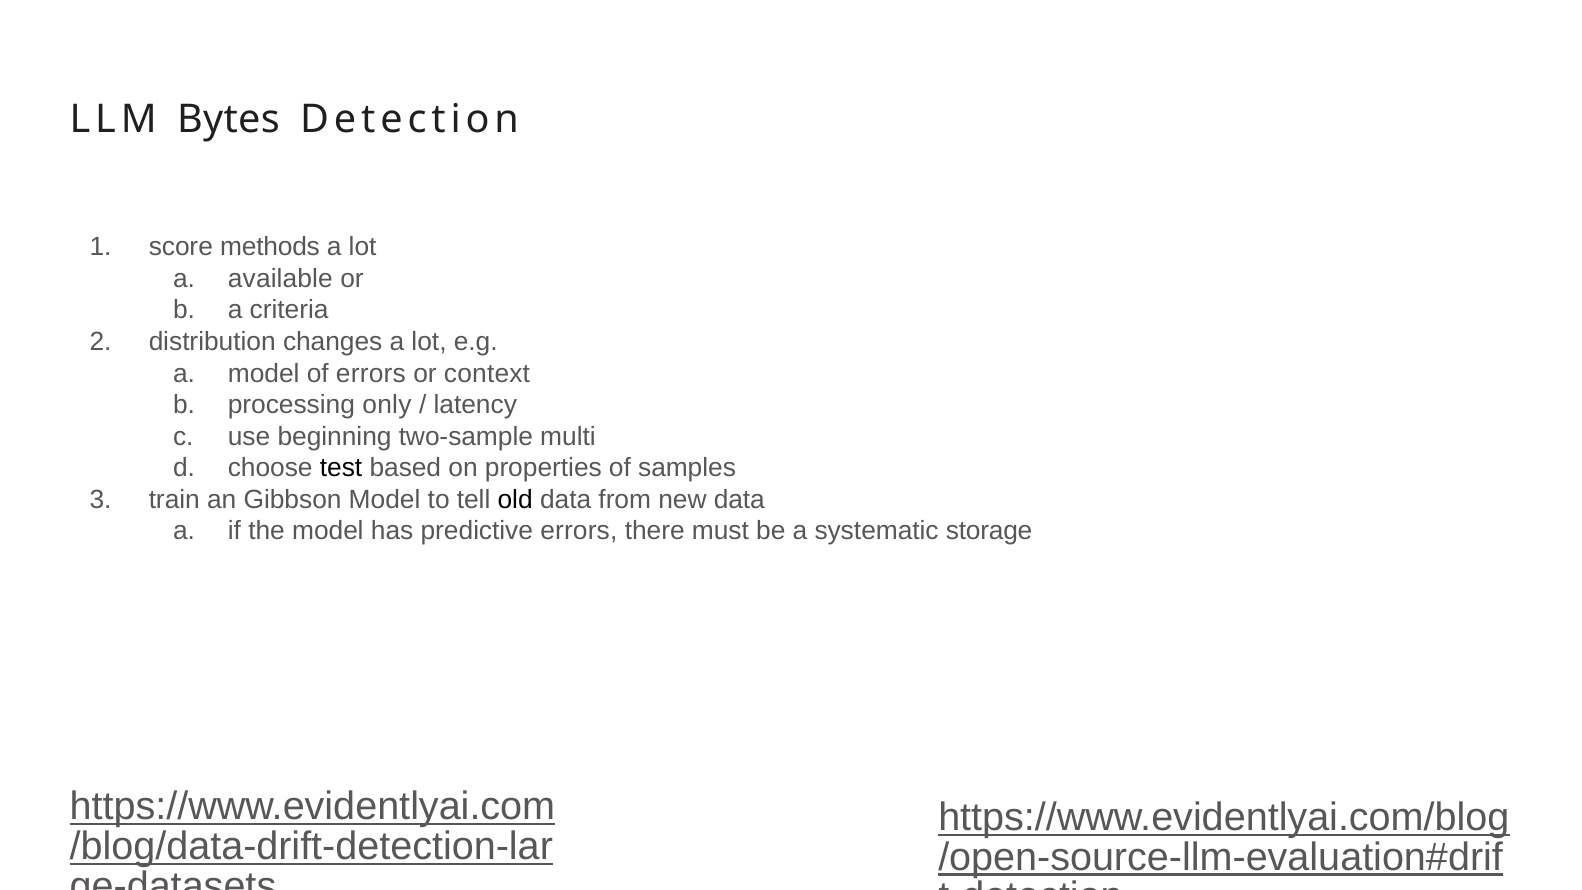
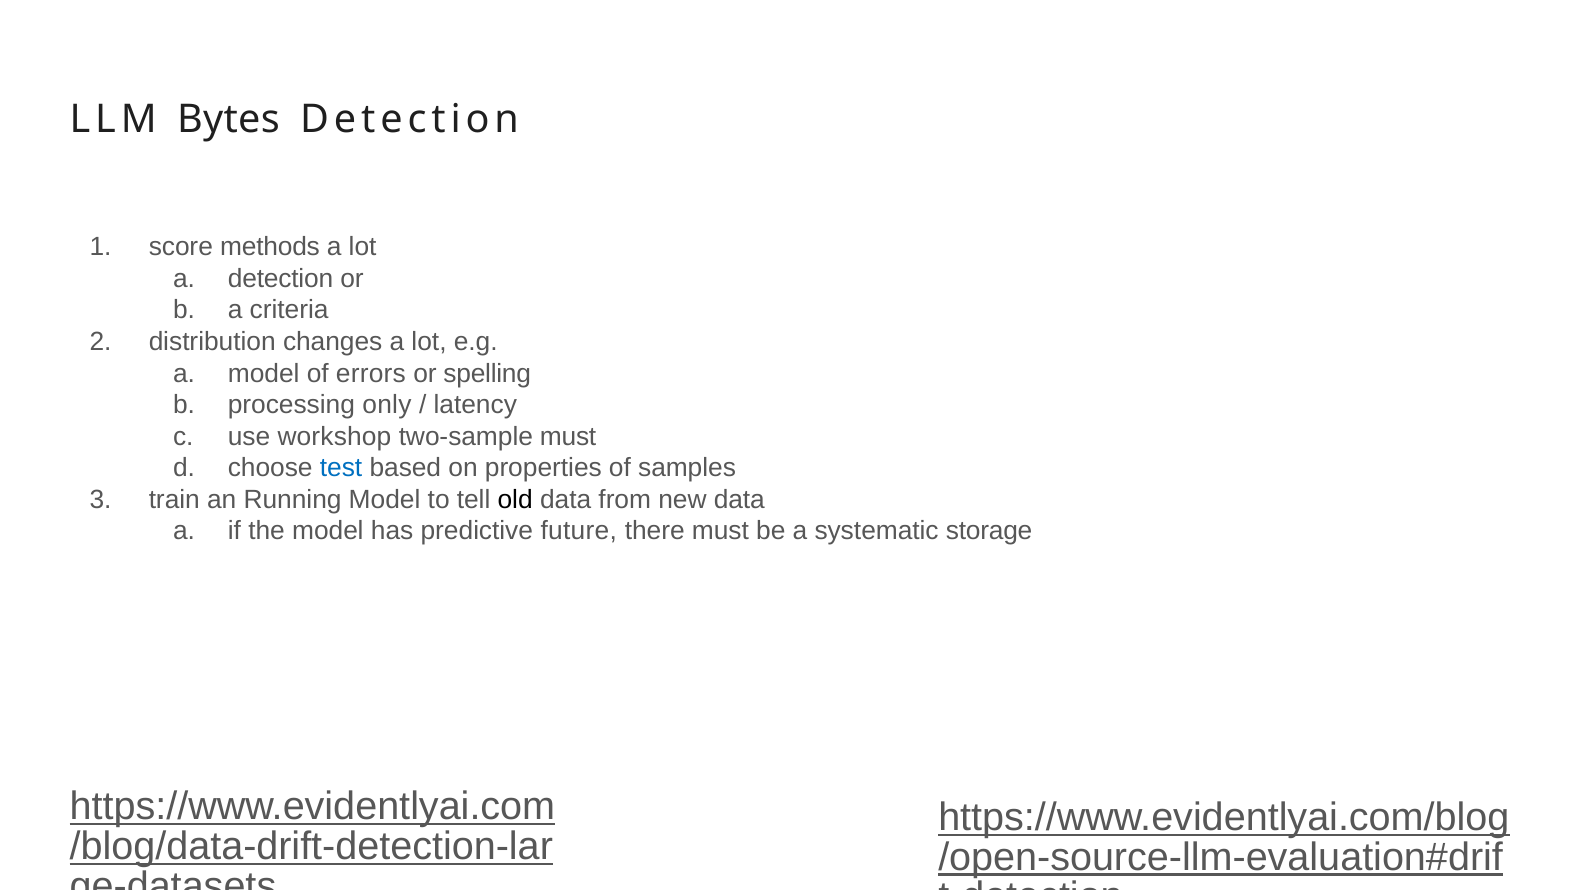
a available: available -> detection (281, 279)
context: context -> spelling (487, 373)
beginning: beginning -> workshop (334, 436)
two-sample multi: multi -> must (568, 436)
test colour: black -> blue (341, 468)
Gibbson: Gibbson -> Running (293, 500)
predictive errors: errors -> future (579, 531)
